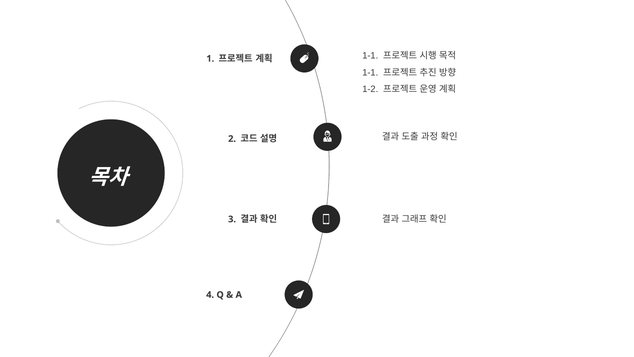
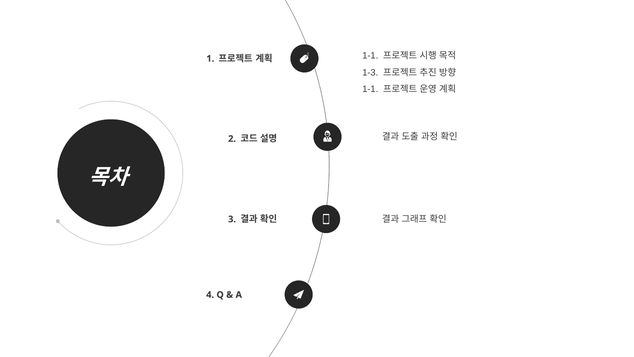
1-1: 1-1 -> 1-3 (370, 72)
1-2: 1-2 -> 1-1 (370, 89)
